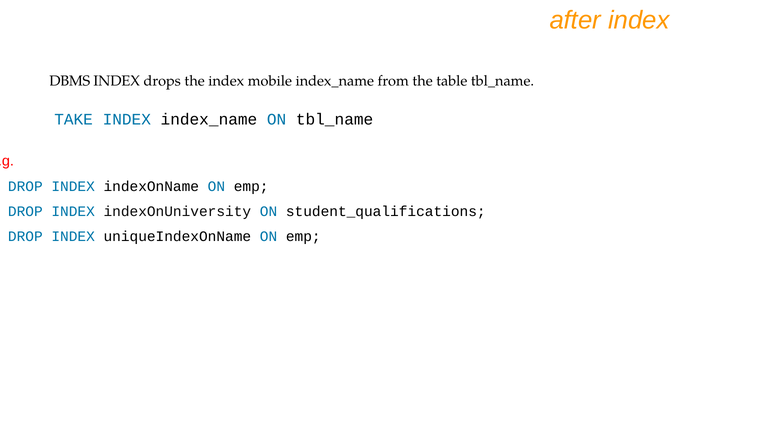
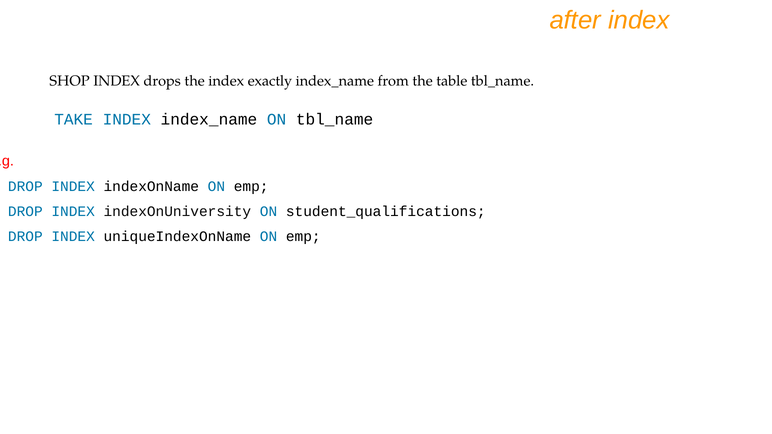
DBMS: DBMS -> SHOP (70, 81)
mobile: mobile -> exactly (270, 81)
